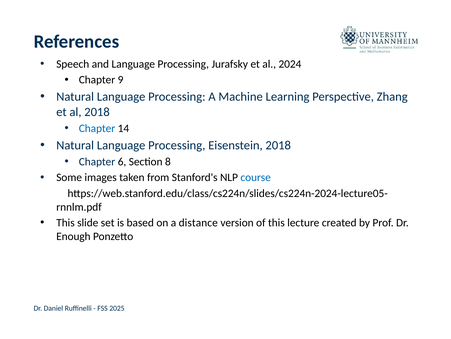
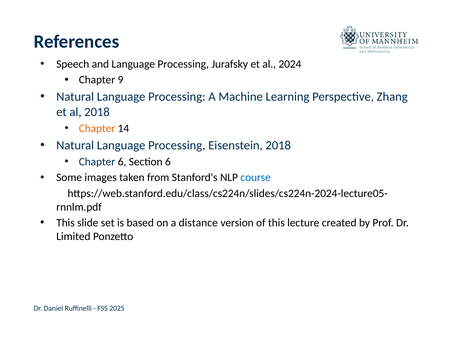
Chapter colour: blue -> orange (97, 128)
Section 8: 8 -> 6 (168, 161)
Enough: Enough -> Limited (73, 236)
